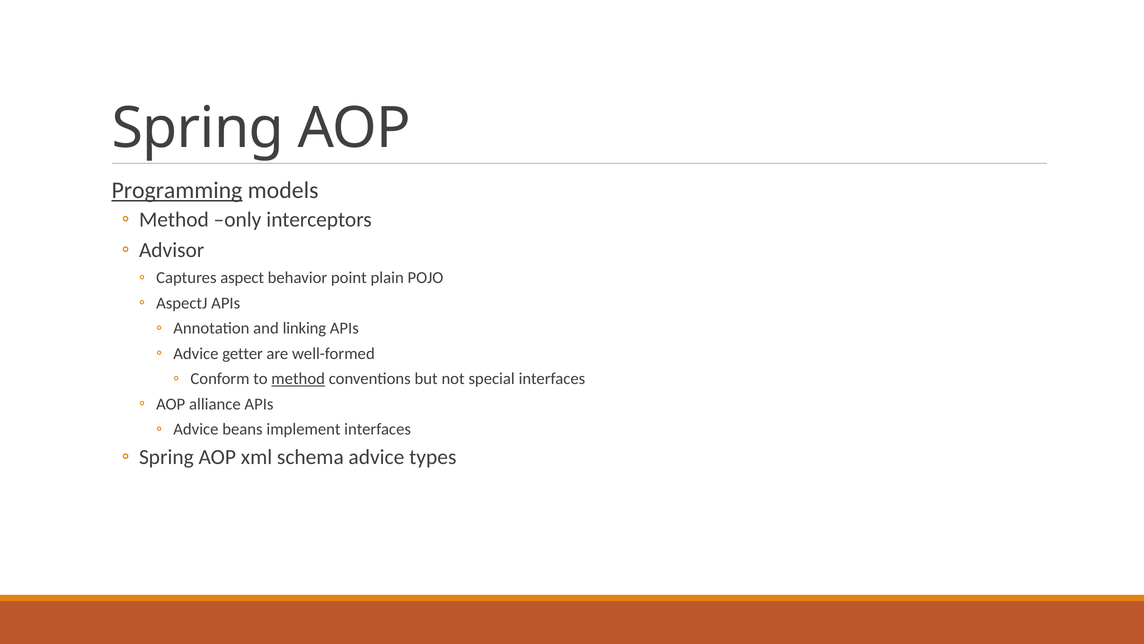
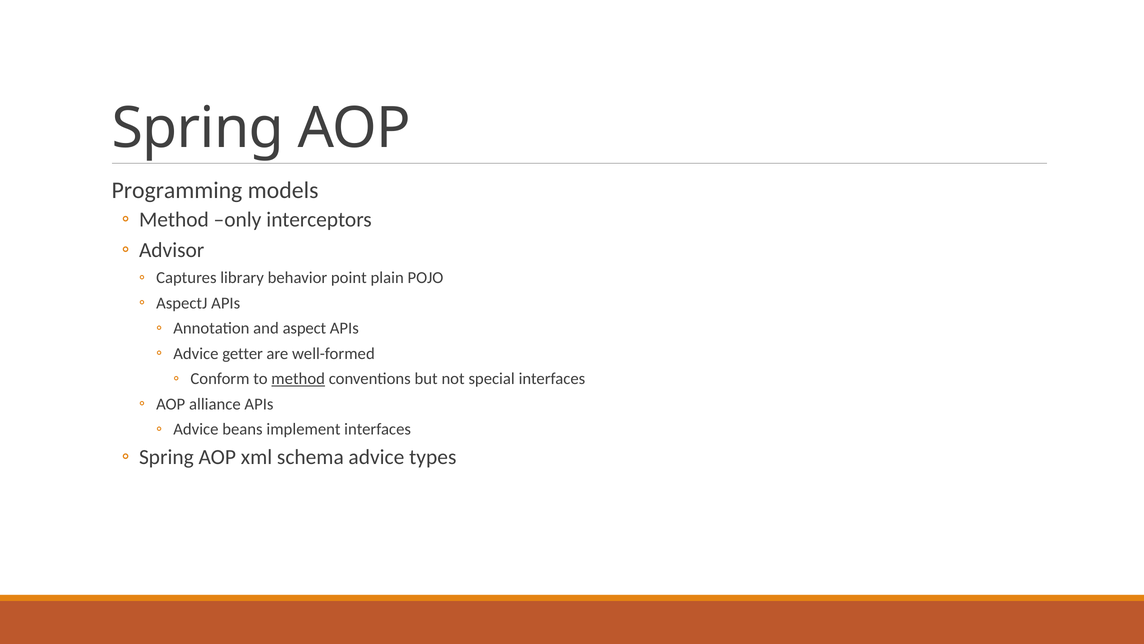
Programming underline: present -> none (177, 190)
aspect: aspect -> library (242, 278)
linking: linking -> aspect (304, 328)
